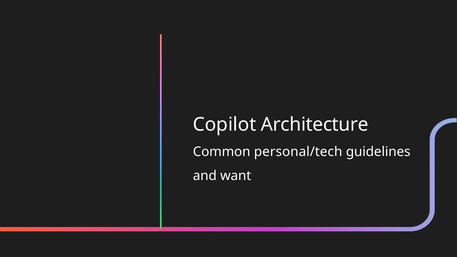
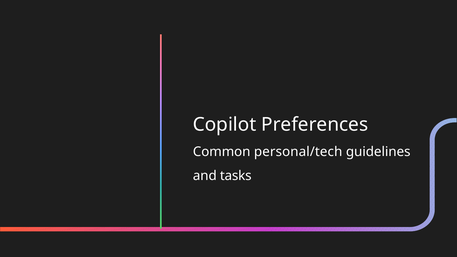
Architecture: Architecture -> Preferences (315, 125)
want: want -> tasks (236, 176)
